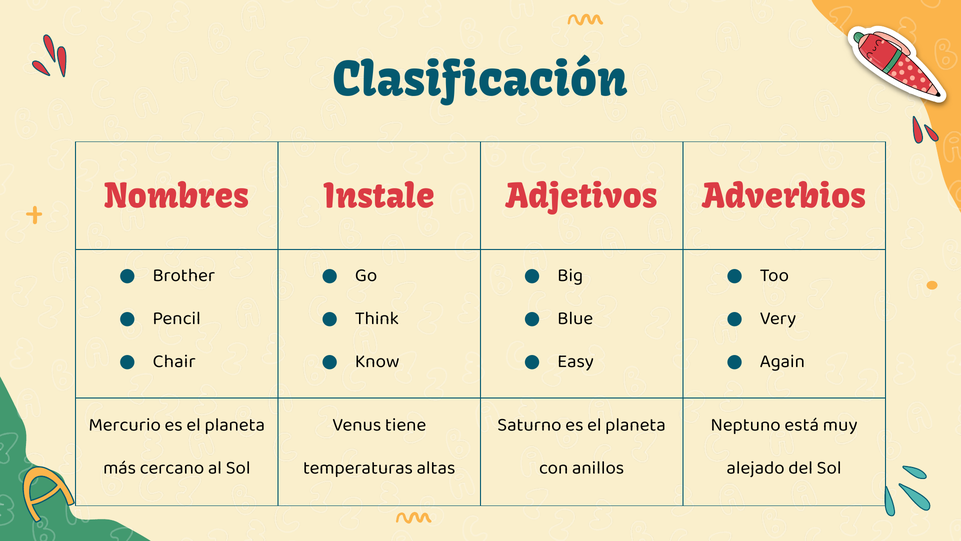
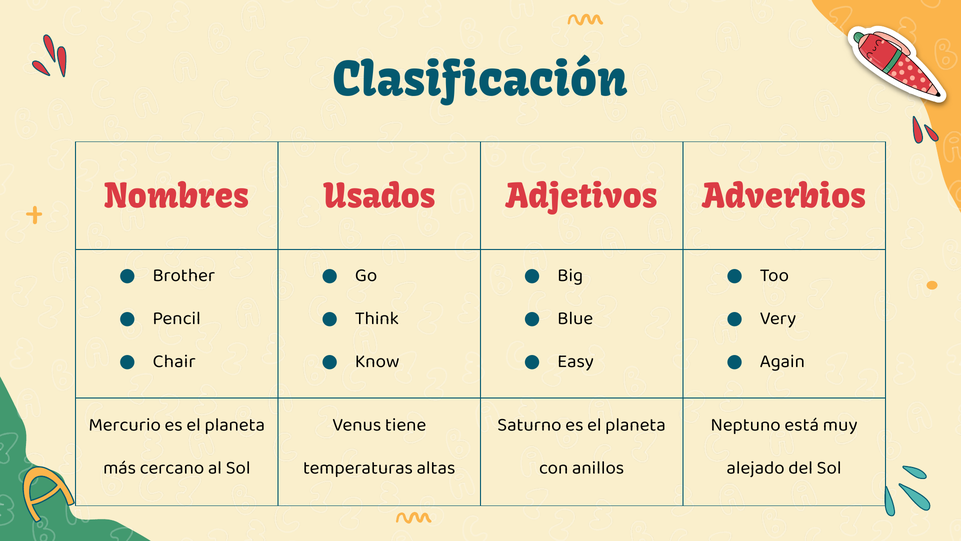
Instale: Instale -> Usados (380, 196)
